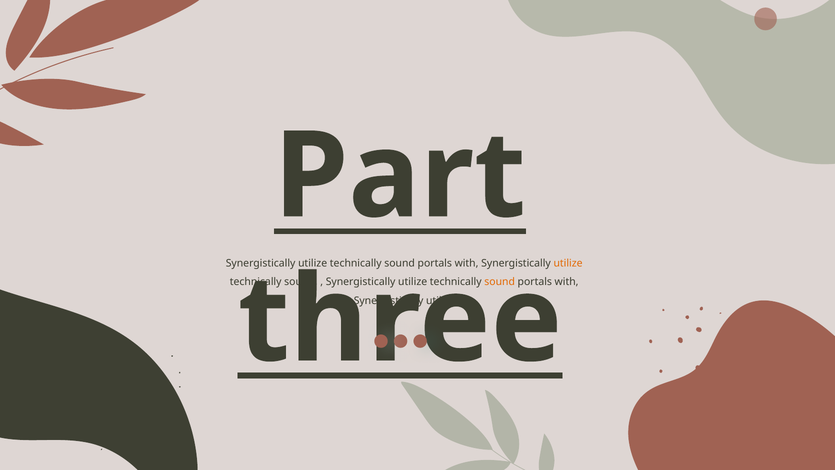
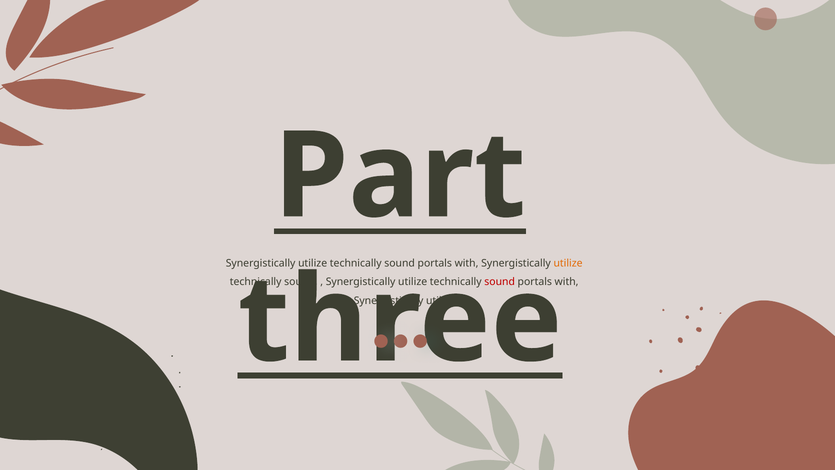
sound colour: orange -> red (500, 282)
